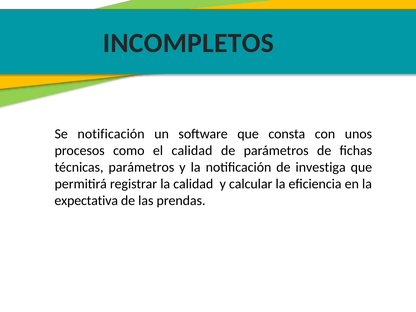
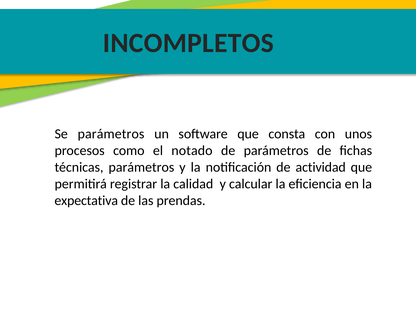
Se notificación: notificación -> parámetros (111, 134)
el calidad: calidad -> notado (192, 151)
investiga: investiga -> actividad (321, 167)
